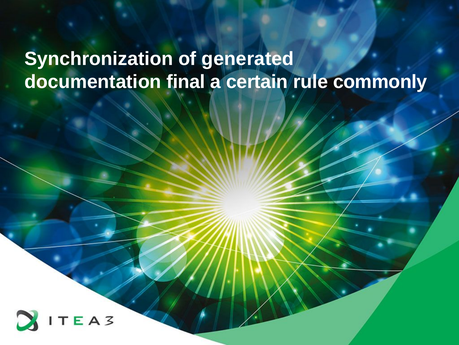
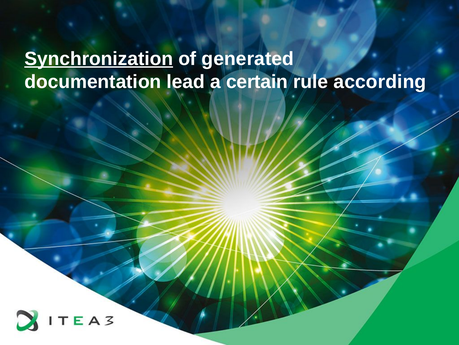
Synchronization underline: none -> present (99, 59)
final: final -> lead (186, 82)
commonly: commonly -> according (380, 82)
